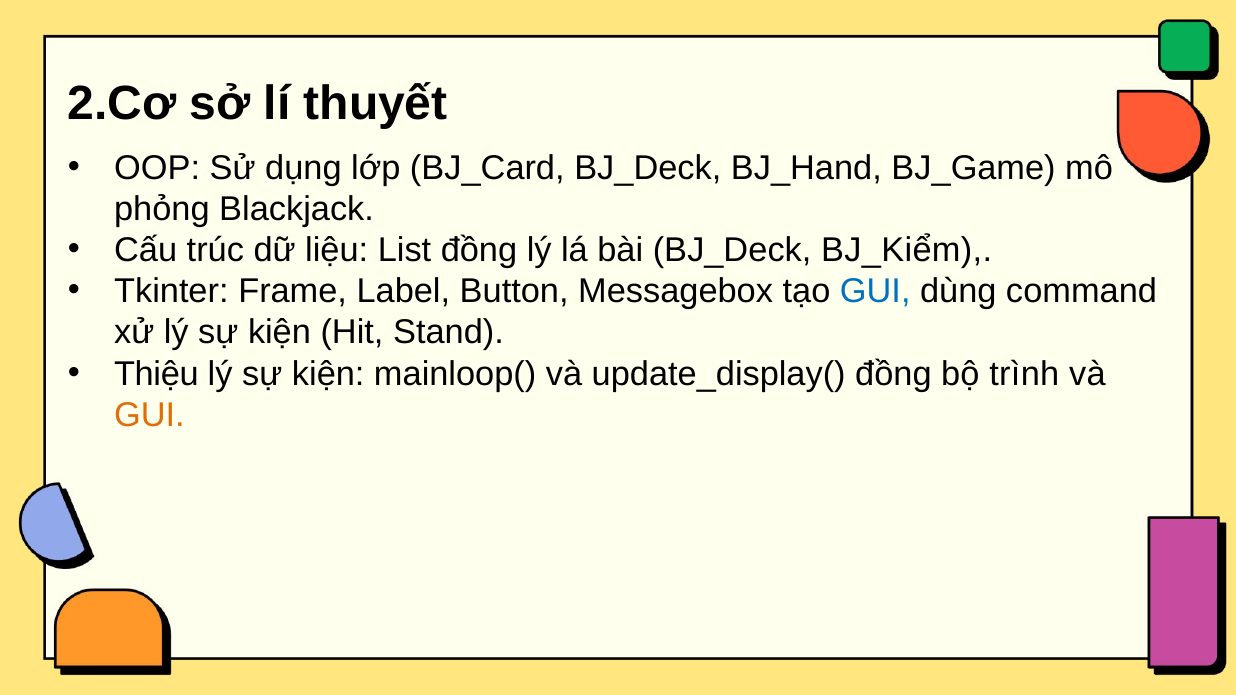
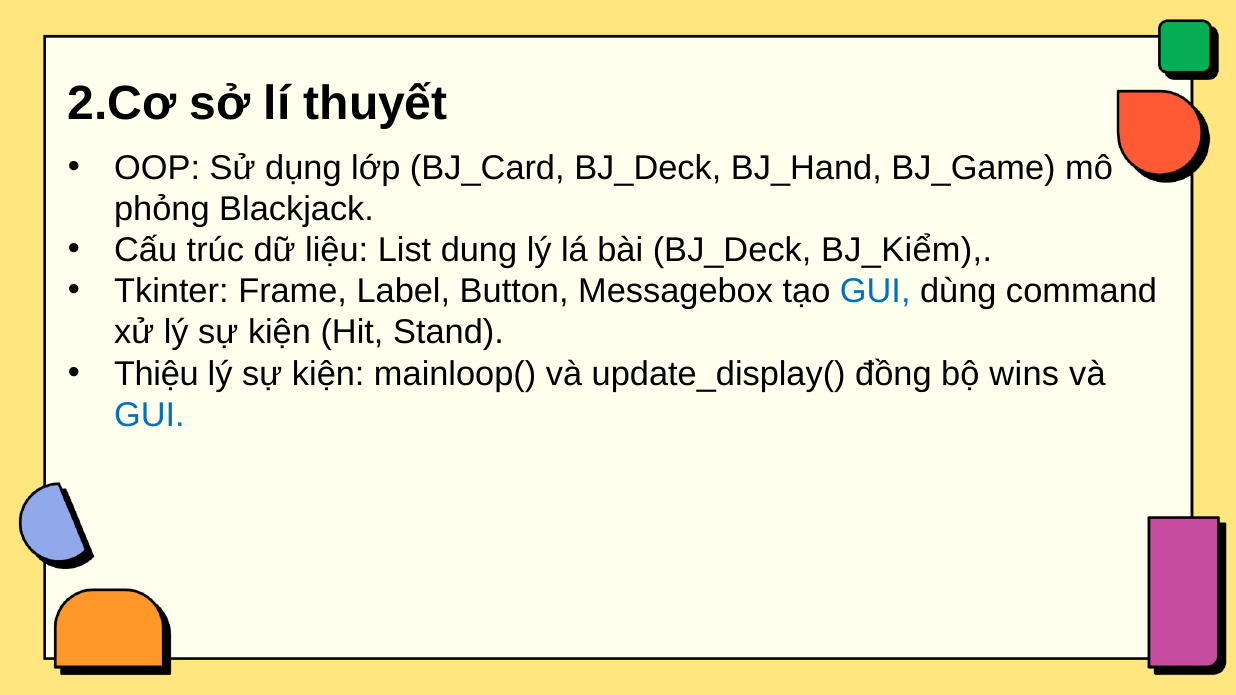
List đồng: đồng -> dung (479, 250)
trình: trình -> wins (1024, 374)
GUI colour: orange -> blue (149, 415)
